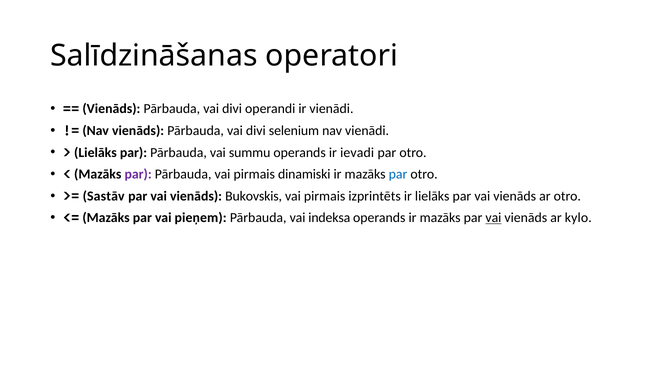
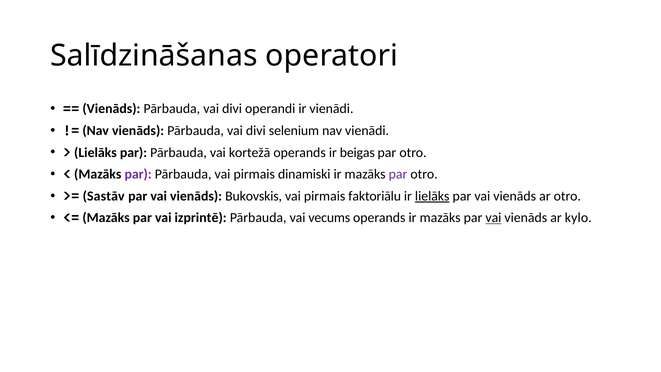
summu: summu -> kortežā (250, 152)
ievadi: ievadi -> beigas (357, 152)
par colour: blue -> purple (398, 174)
izprintēts: izprintēts -> faktoriālu (375, 196)
lielāks underline: none -> present (432, 196)
pieņem: pieņem -> izprintē (201, 218)
indeksa: indeksa -> vecums (329, 218)
